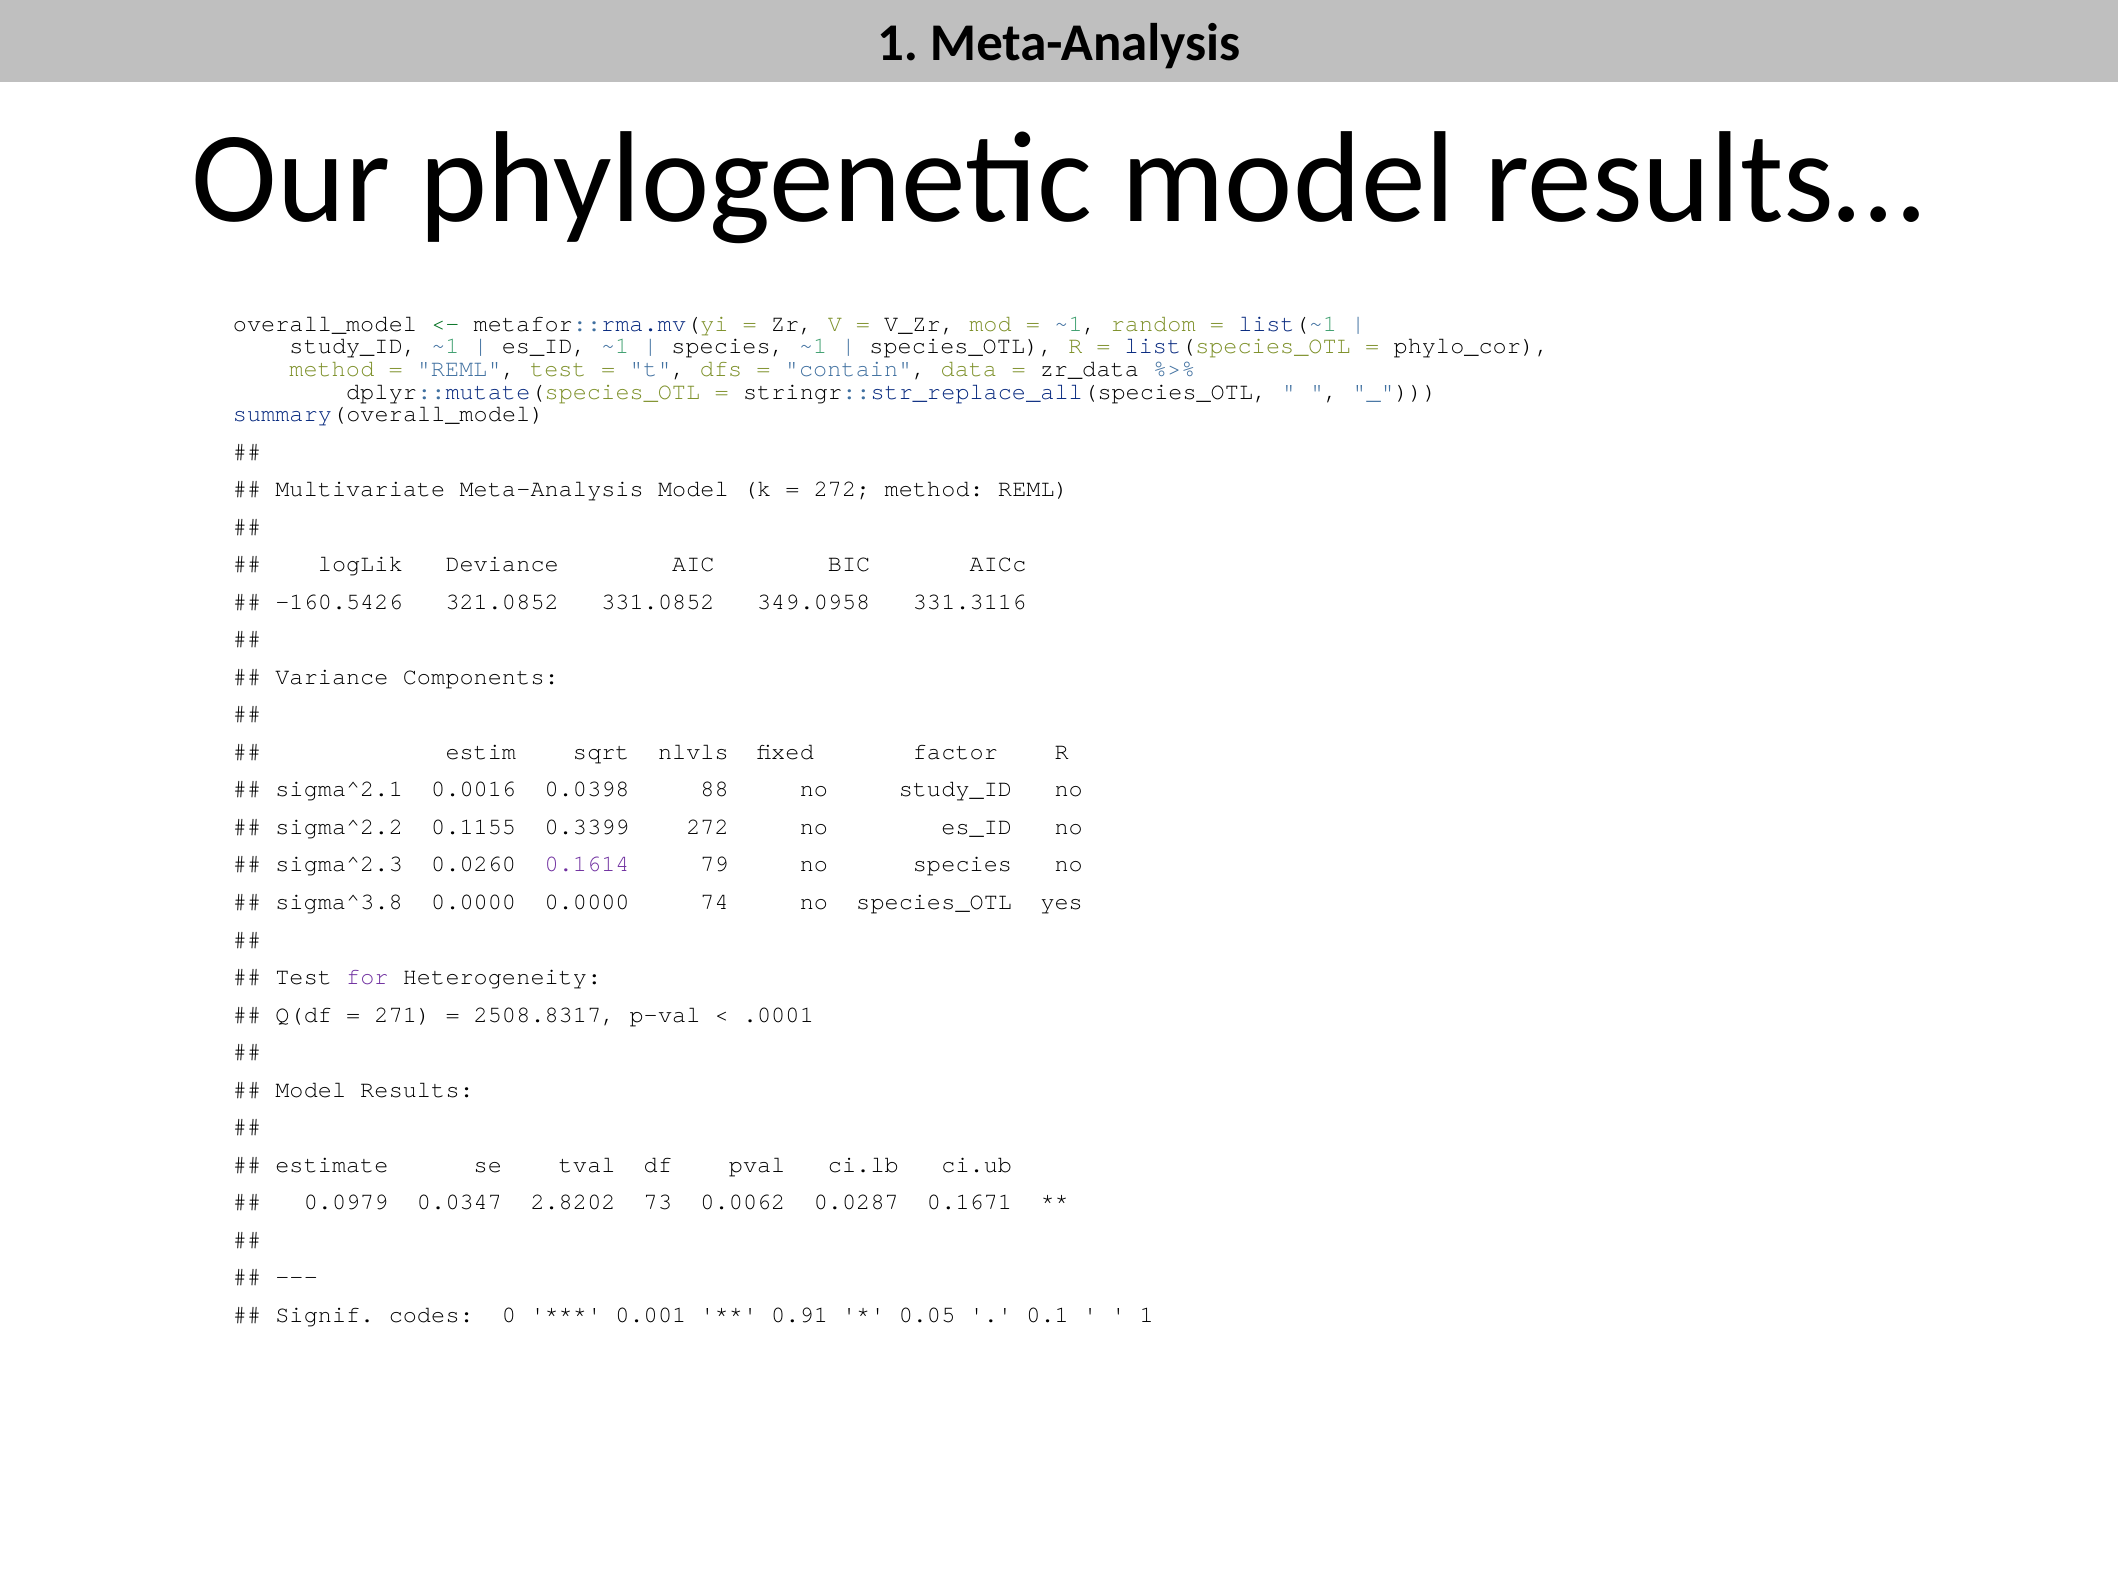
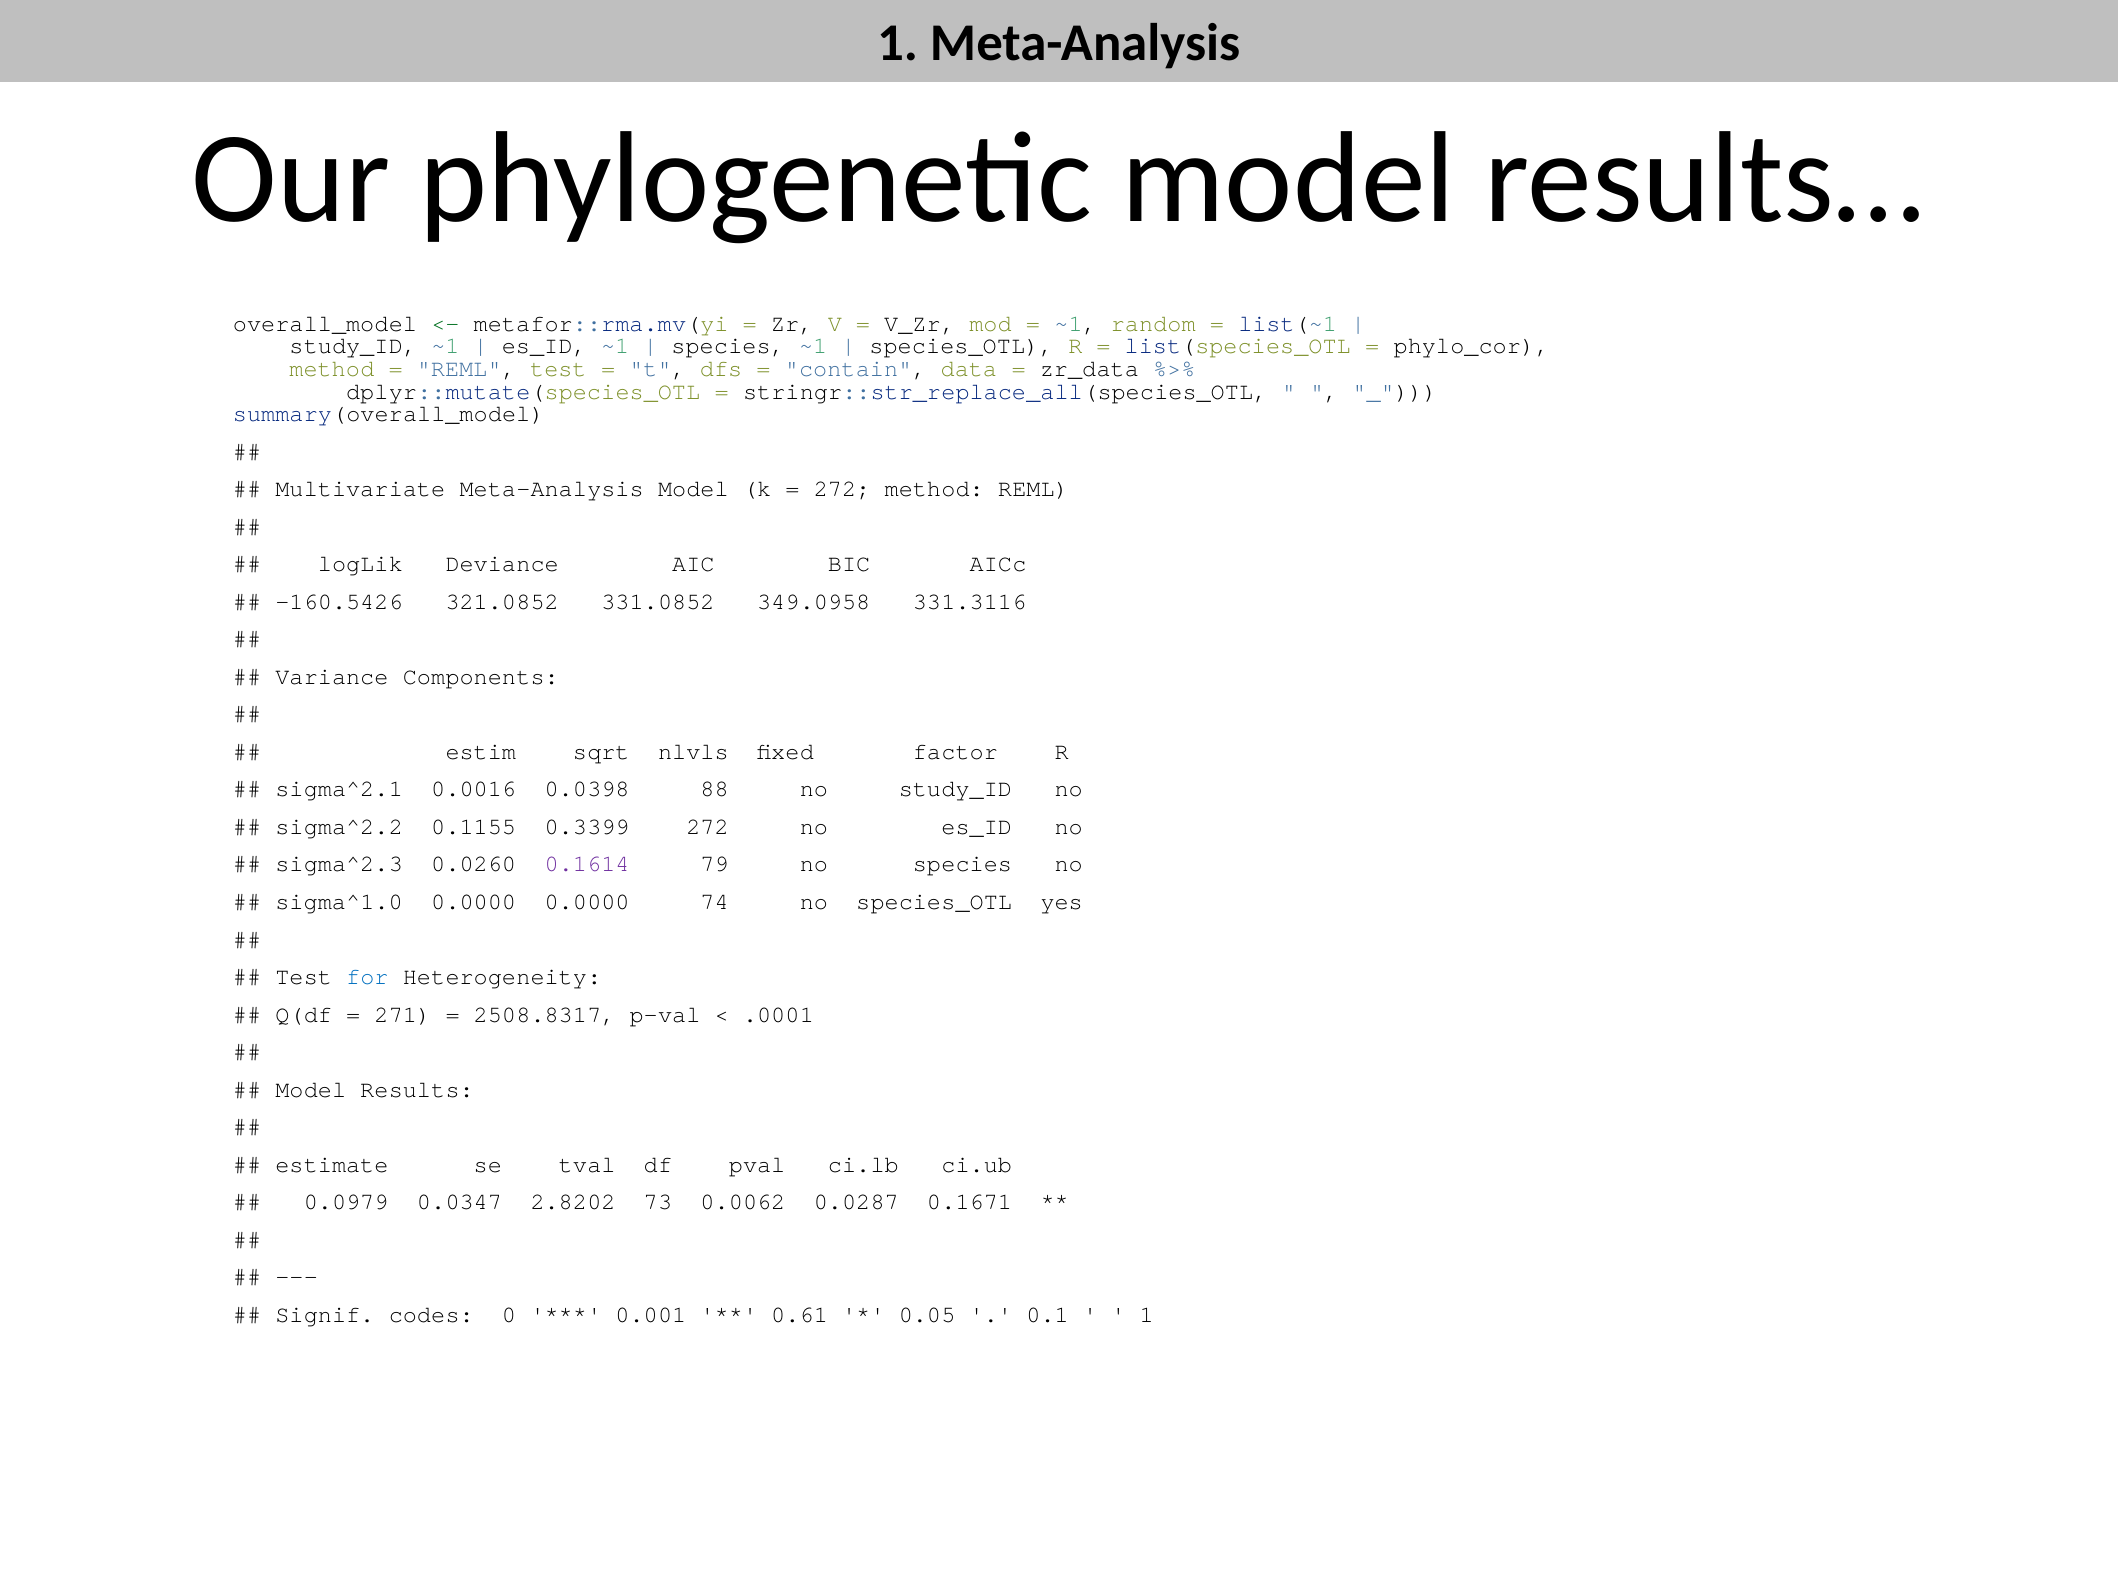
sigma^3.8: sigma^3.8 -> sigma^1.0 (339, 901)
for colour: purple -> blue (367, 977)
0.91: 0.91 -> 0.61 (800, 1314)
